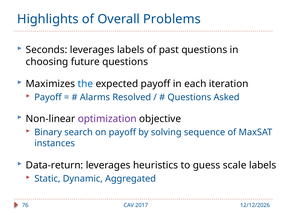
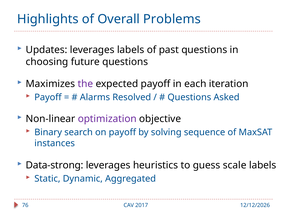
Seconds: Seconds -> Updates (47, 50)
the colour: blue -> purple (85, 84)
Data-return: Data-return -> Data-strong (55, 165)
